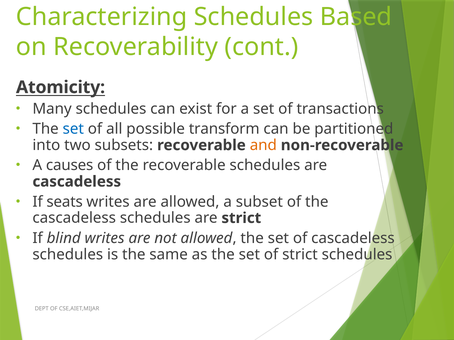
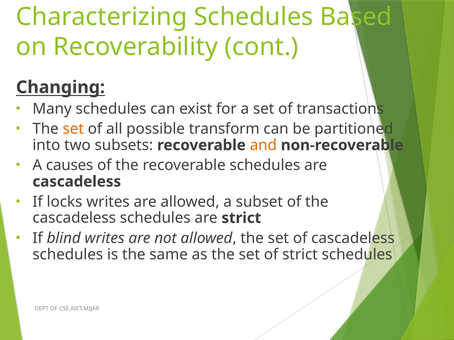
Atomicity: Atomicity -> Changing (60, 87)
set colour: blue -> orange (73, 129)
seats: seats -> locks (65, 202)
